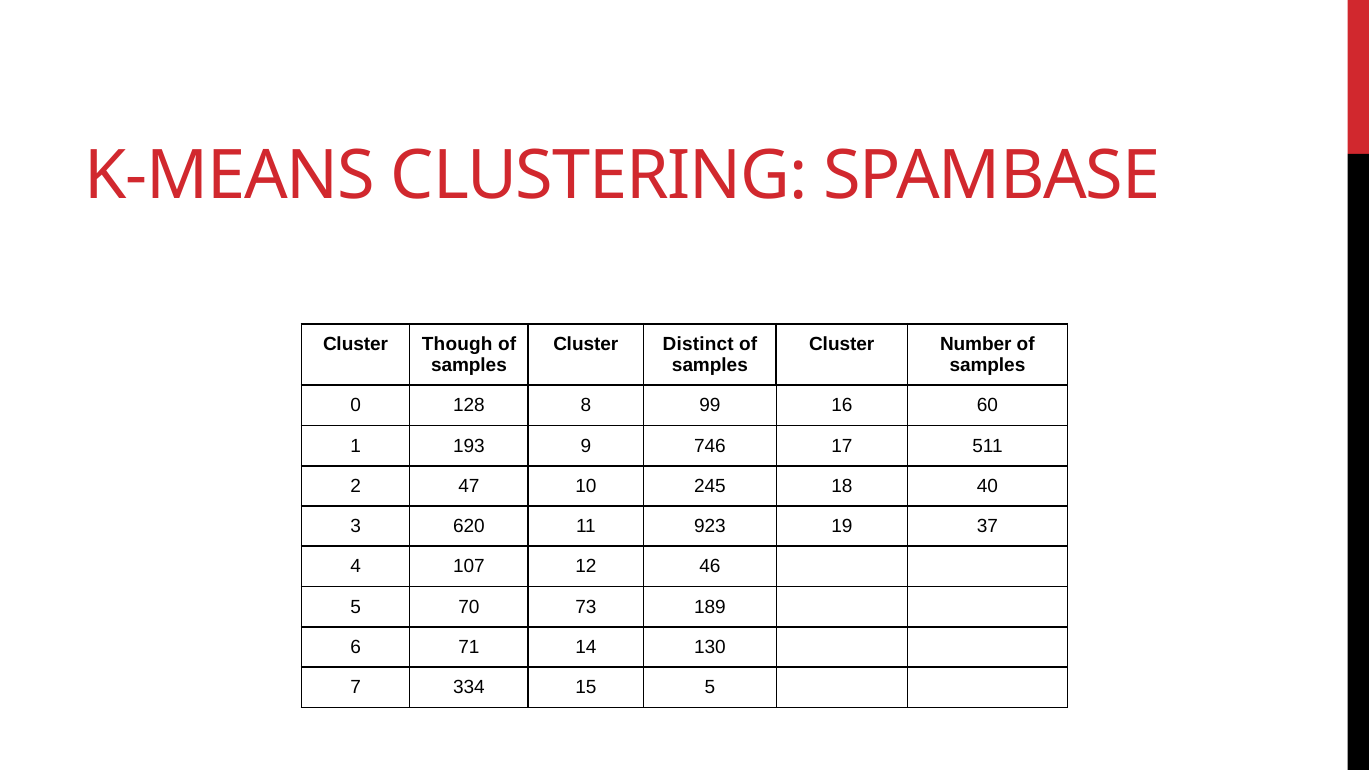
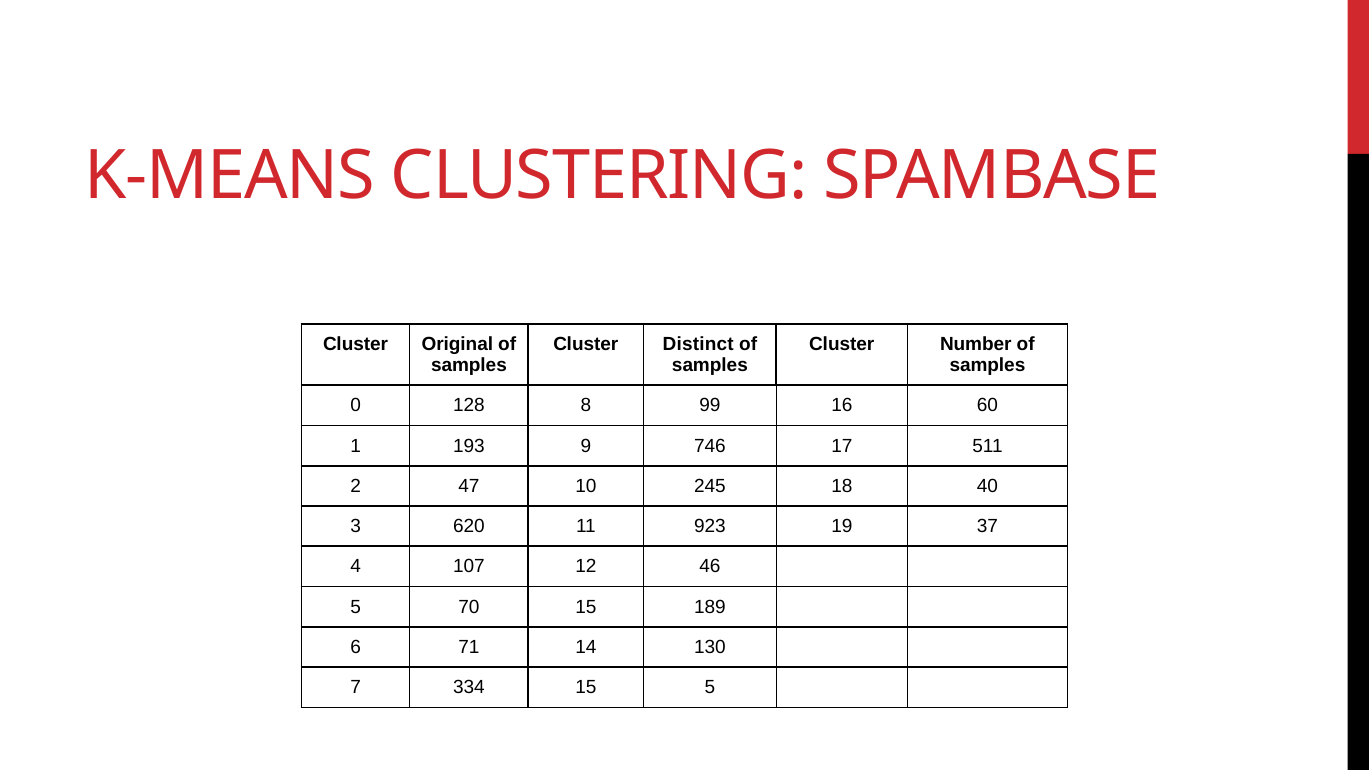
Though: Though -> Original (457, 344)
70 73: 73 -> 15 (586, 607)
